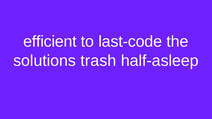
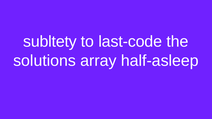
efficient: efficient -> subltety (50, 42)
trash: trash -> array (98, 61)
